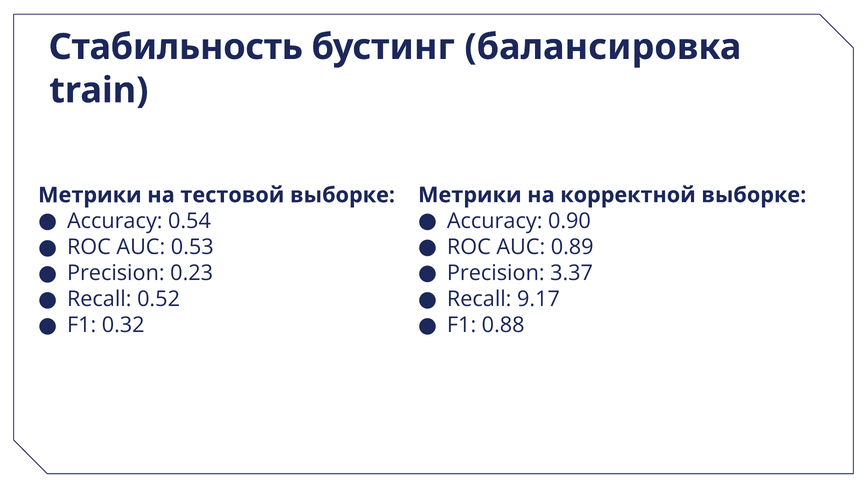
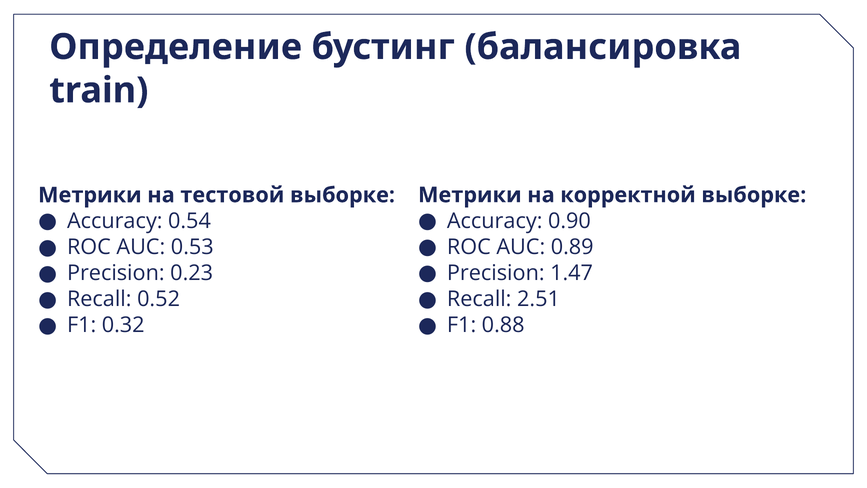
Стабильность: Стабильность -> Определение (176, 47)
3.37: 3.37 -> 1.47 (572, 273)
9.17: 9.17 -> 2.51 (539, 299)
